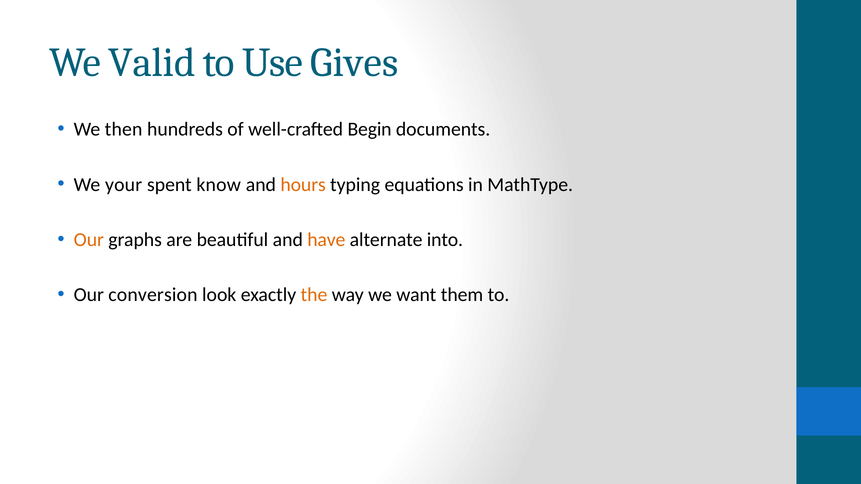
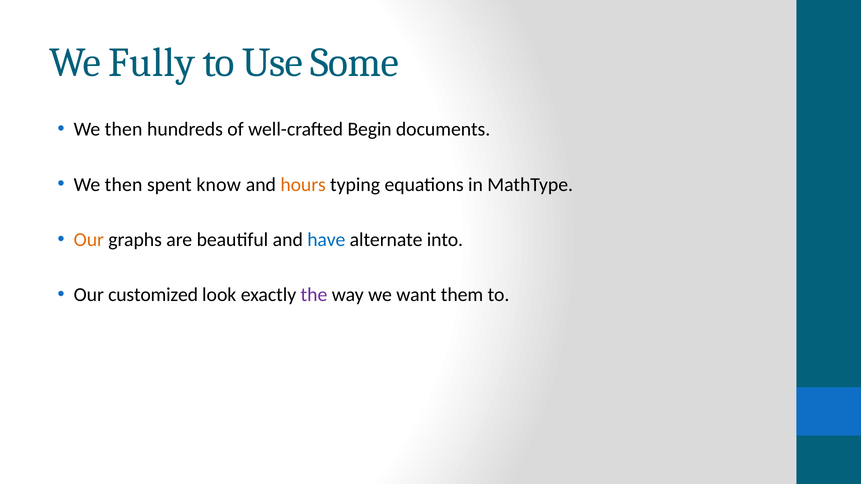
Valid: Valid -> Fully (152, 63)
Gives: Gives -> Some (355, 63)
your: your -> then (124, 185)
have colour: orange -> blue (326, 240)
conversion: conversion -> customized (153, 295)
the colour: orange -> purple (314, 295)
